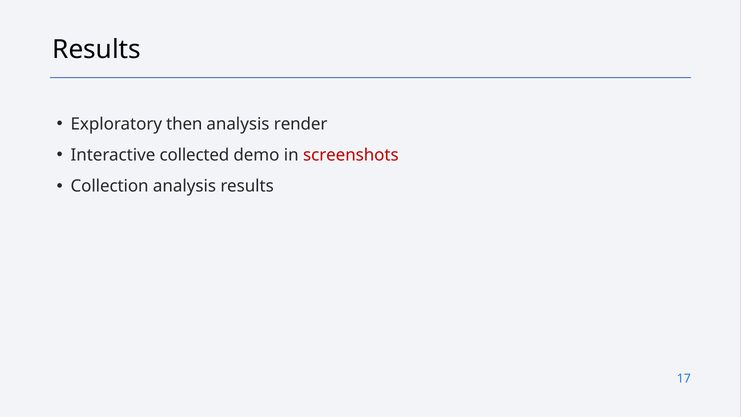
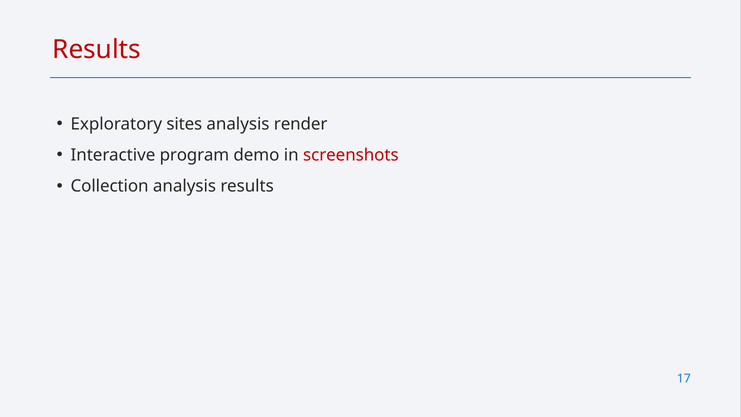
Results colour: black -> red (97, 49)
then: then -> sites (184, 124)
collected: collected -> program (194, 155)
